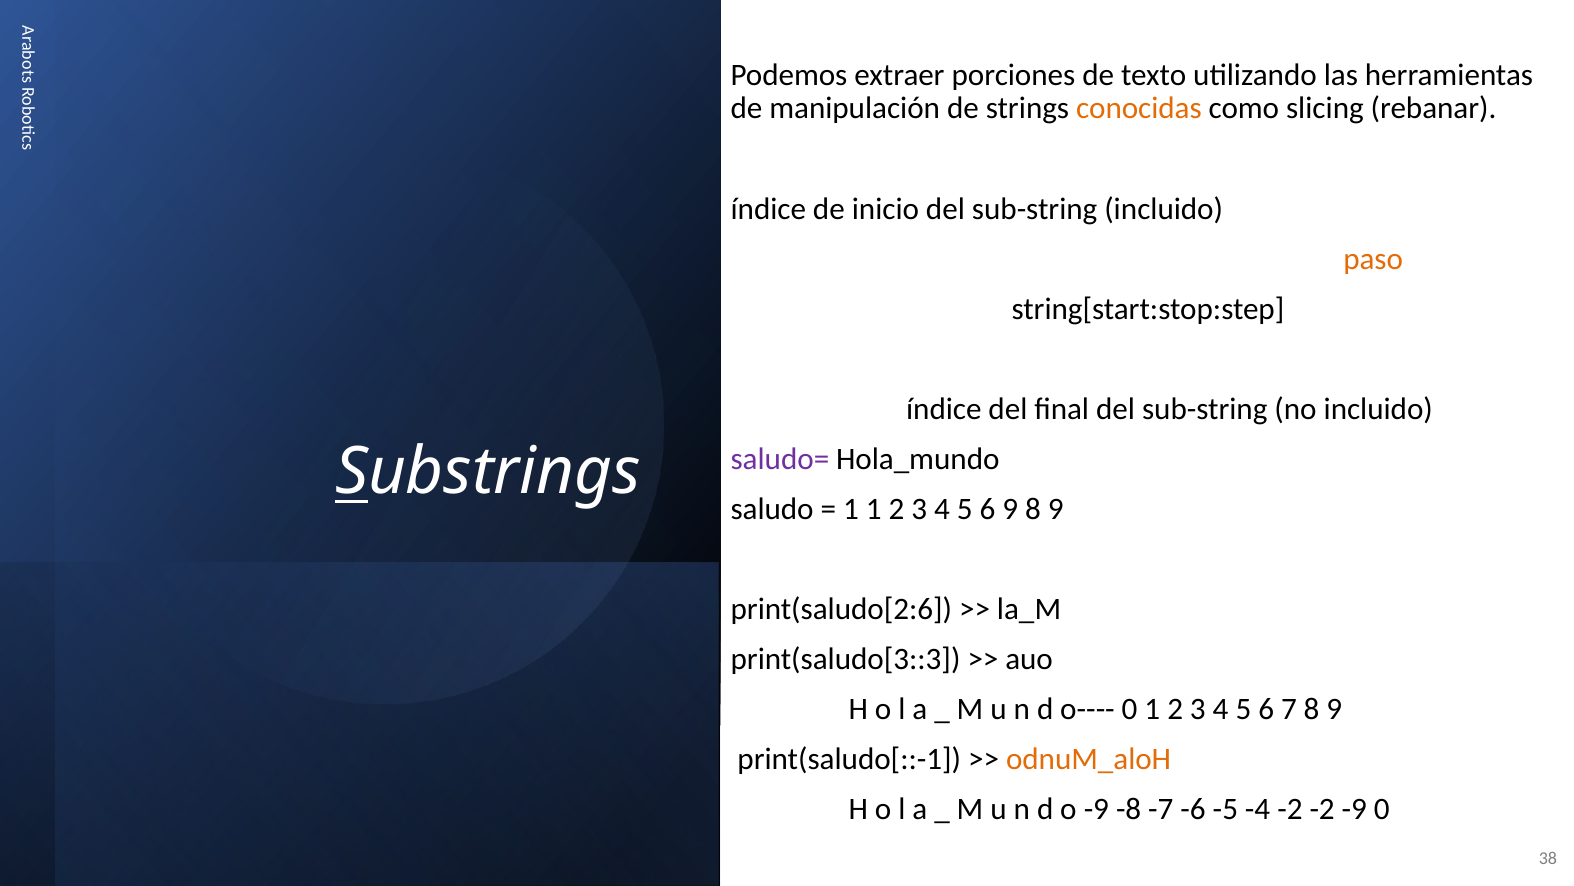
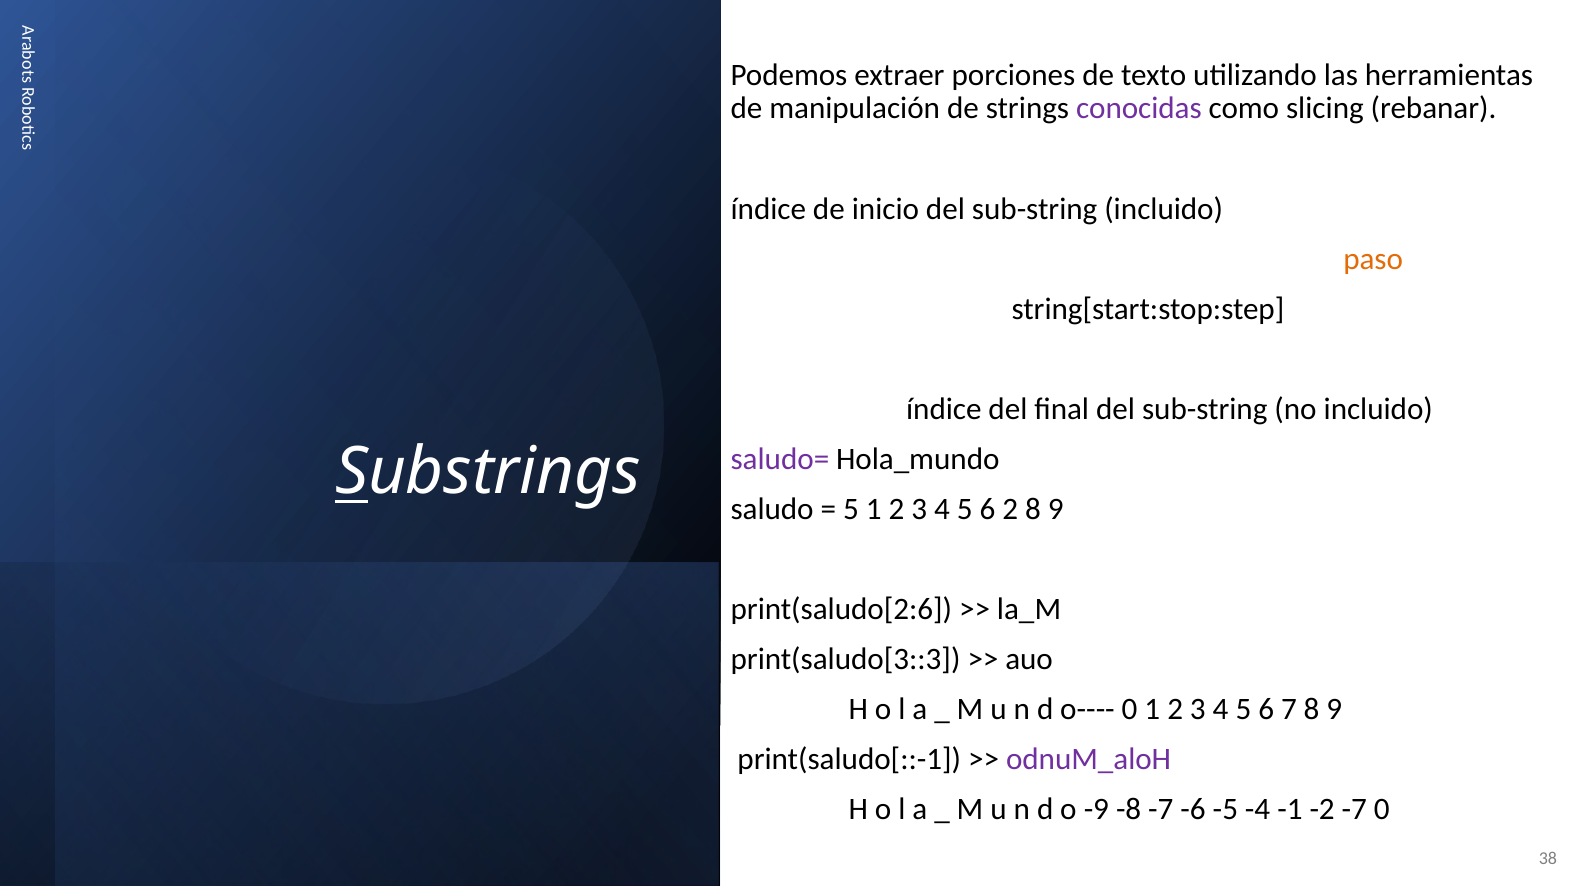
conocidas colour: orange -> purple (1139, 109)
1: 1 -> 5 (851, 509)
6 9: 9 -> 2 (1010, 509)
odnuM_aloH colour: orange -> purple (1089, 759)
-4 -2: -2 -> -1 (1290, 809)
-2 -9: -9 -> -7 (1354, 809)
